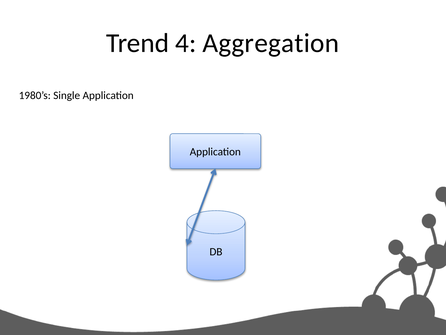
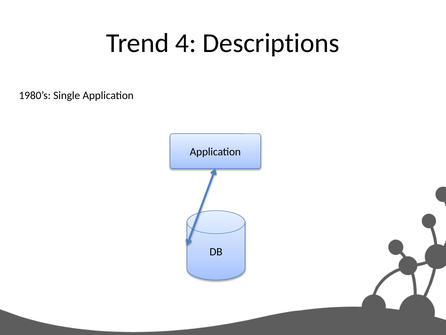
Aggregation: Aggregation -> Descriptions (271, 43)
